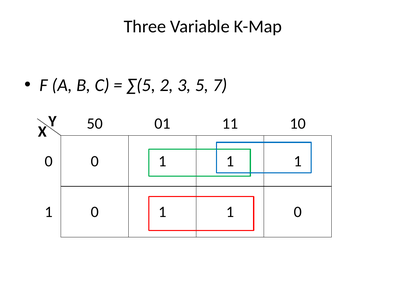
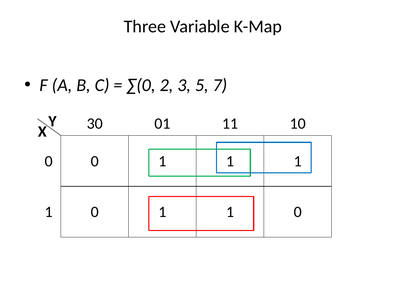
∑(5: ∑(5 -> ∑(0 (141, 85)
50: 50 -> 30 (95, 123)
